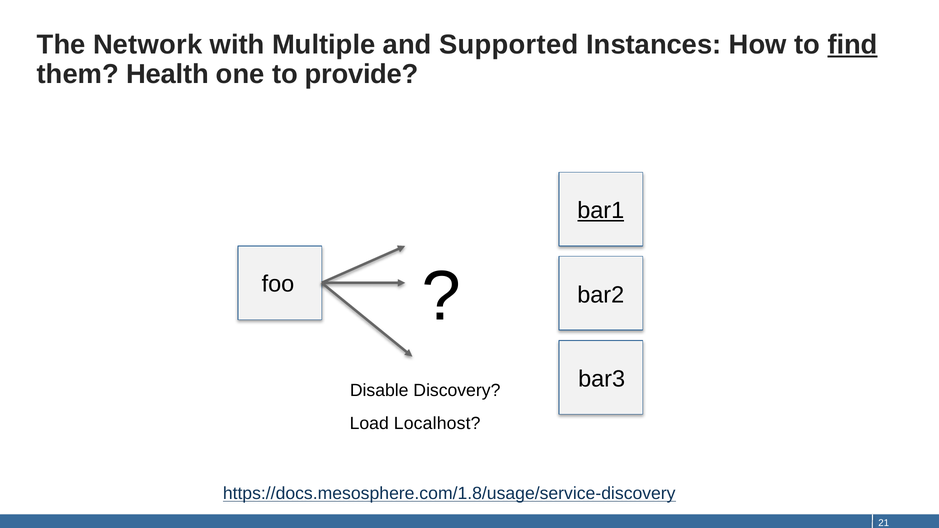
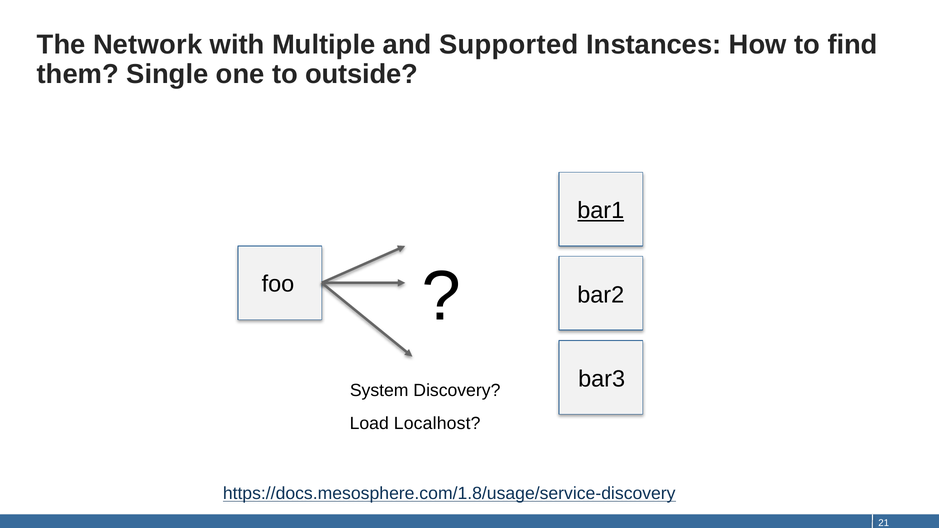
find underline: present -> none (853, 45)
Health: Health -> Single (167, 74)
provide: provide -> outside (362, 74)
Disable: Disable -> System (379, 391)
